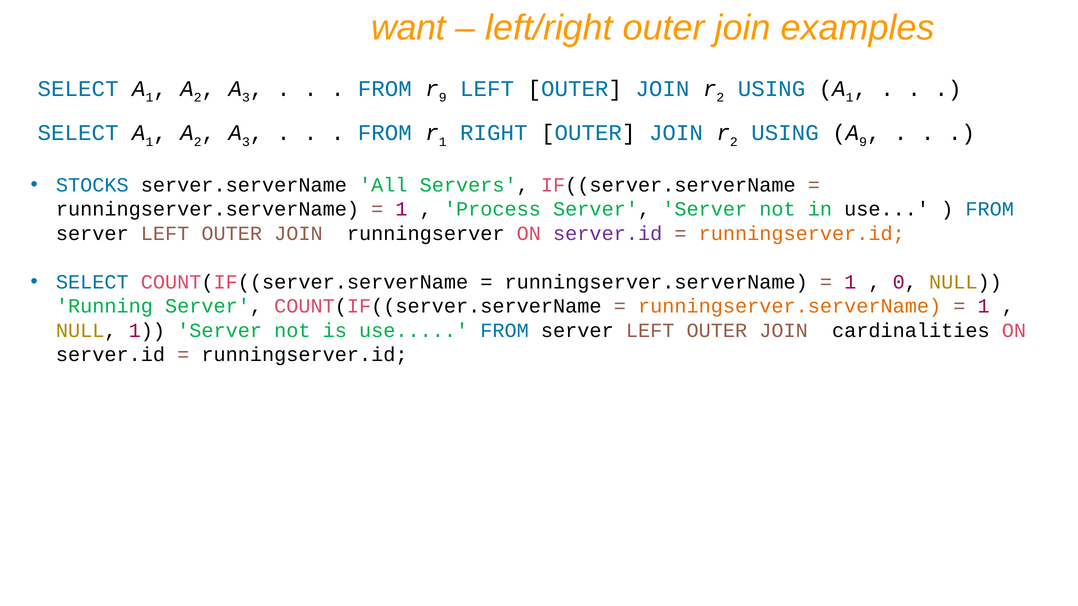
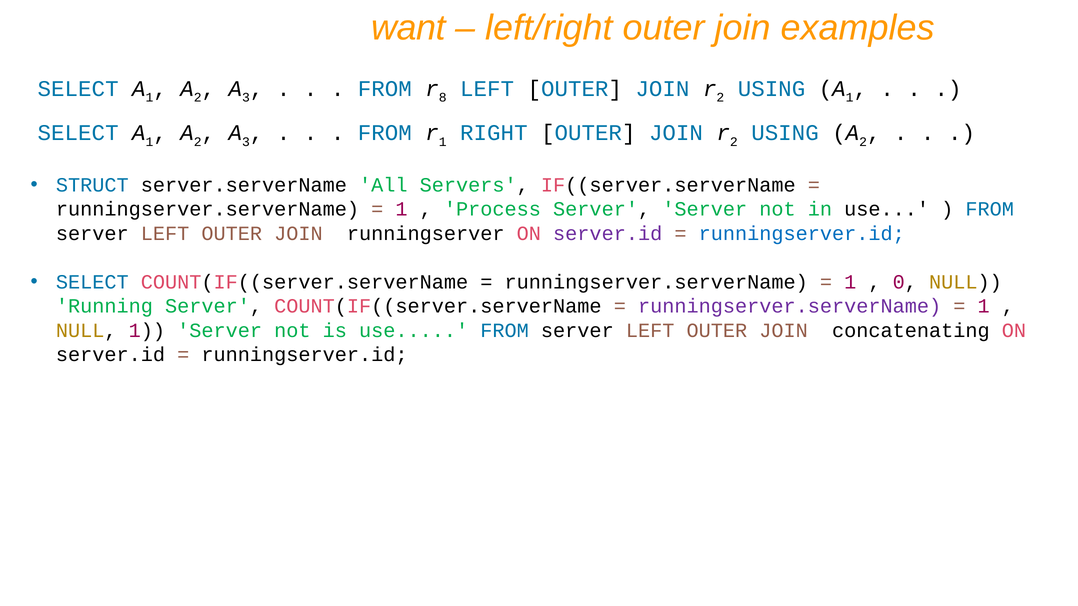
9: 9 -> 8 (443, 98)
9: 9 -> 2 (863, 142)
STOCKS: STOCKS -> STRUCT (92, 185)
runningserver.id colour: orange -> blue (802, 234)
runningserver.serverName colour: orange -> purple (790, 306)
cardinalities: cardinalities -> concatenating (911, 331)
